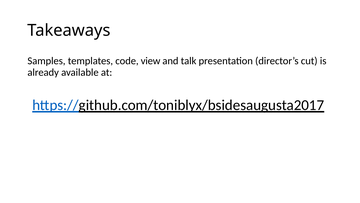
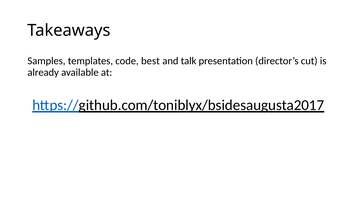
view: view -> best (150, 61)
